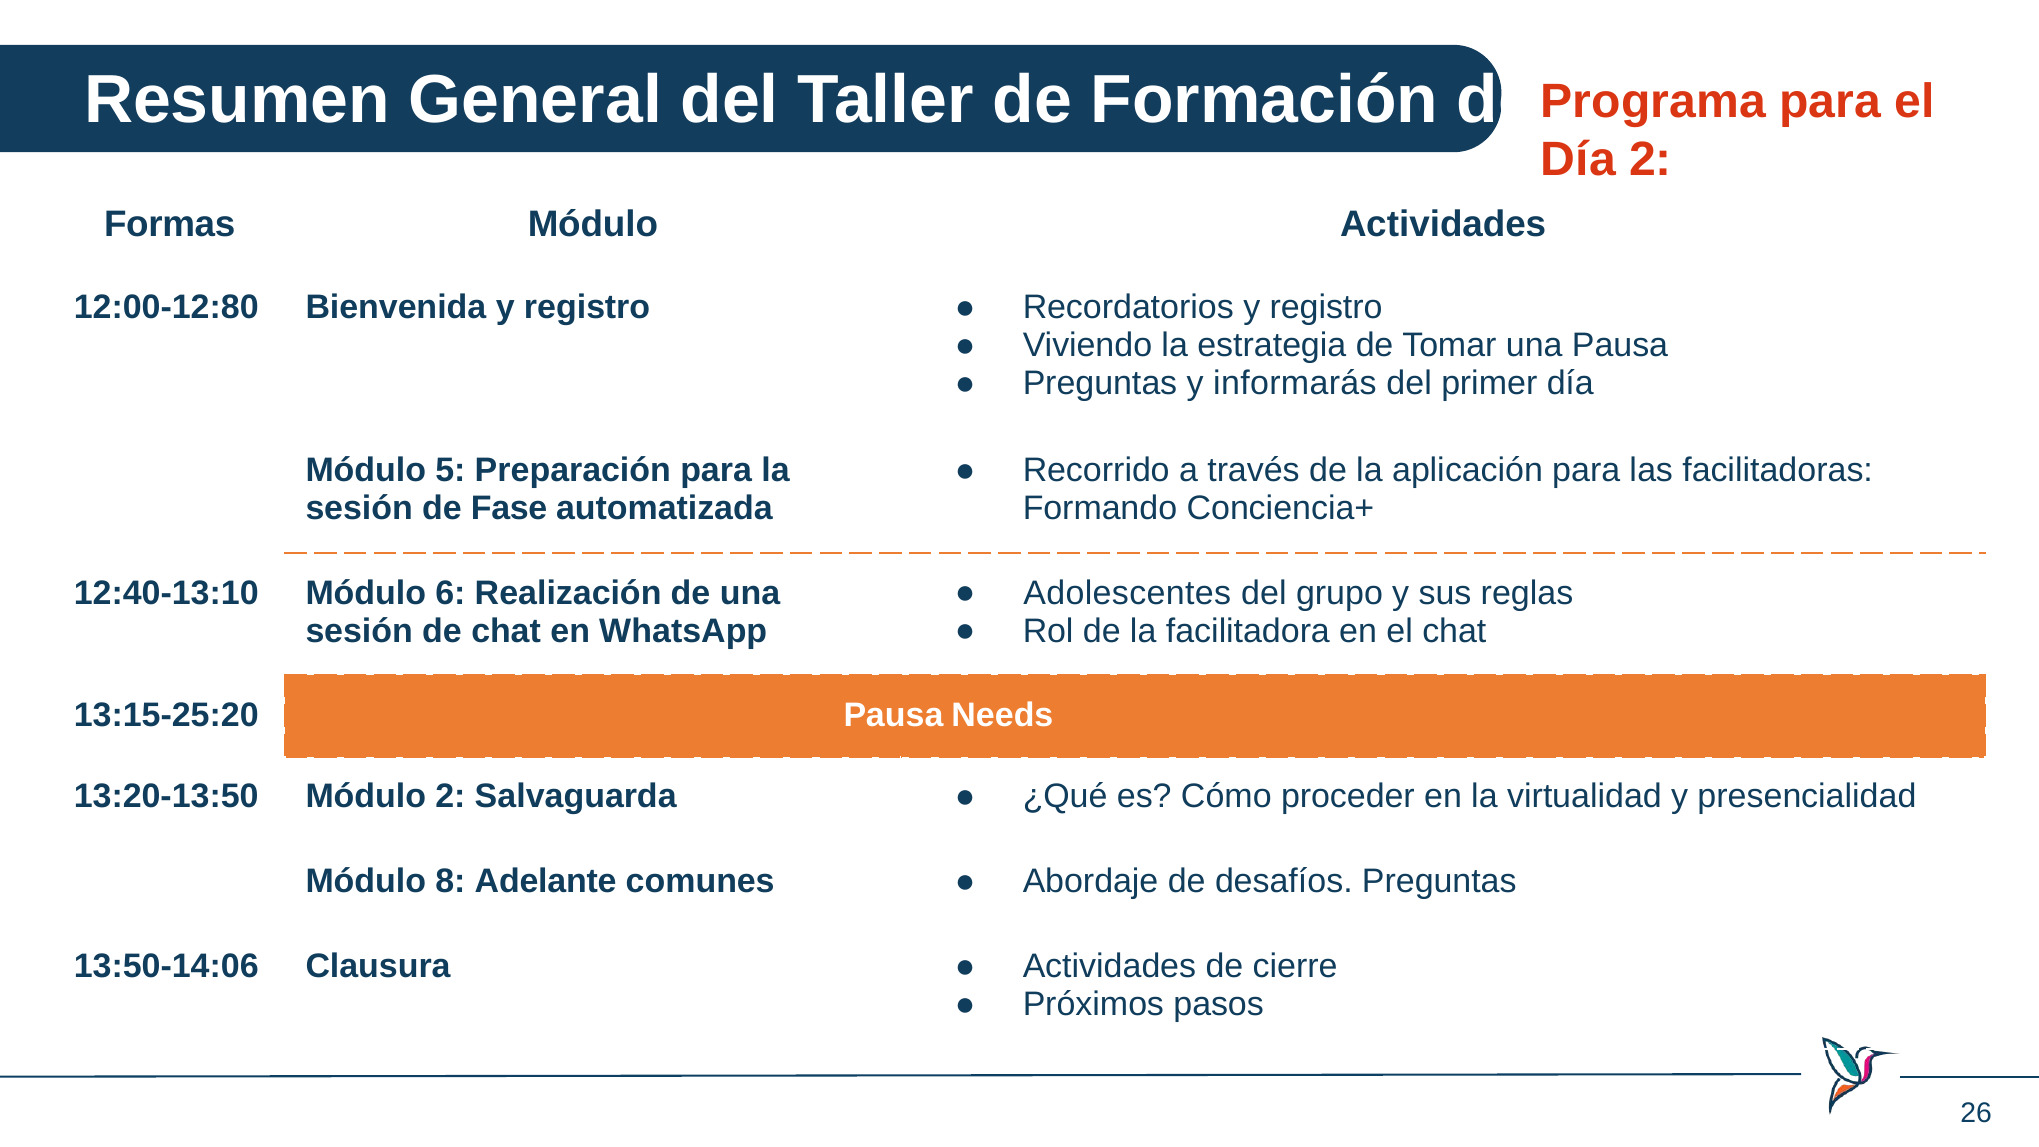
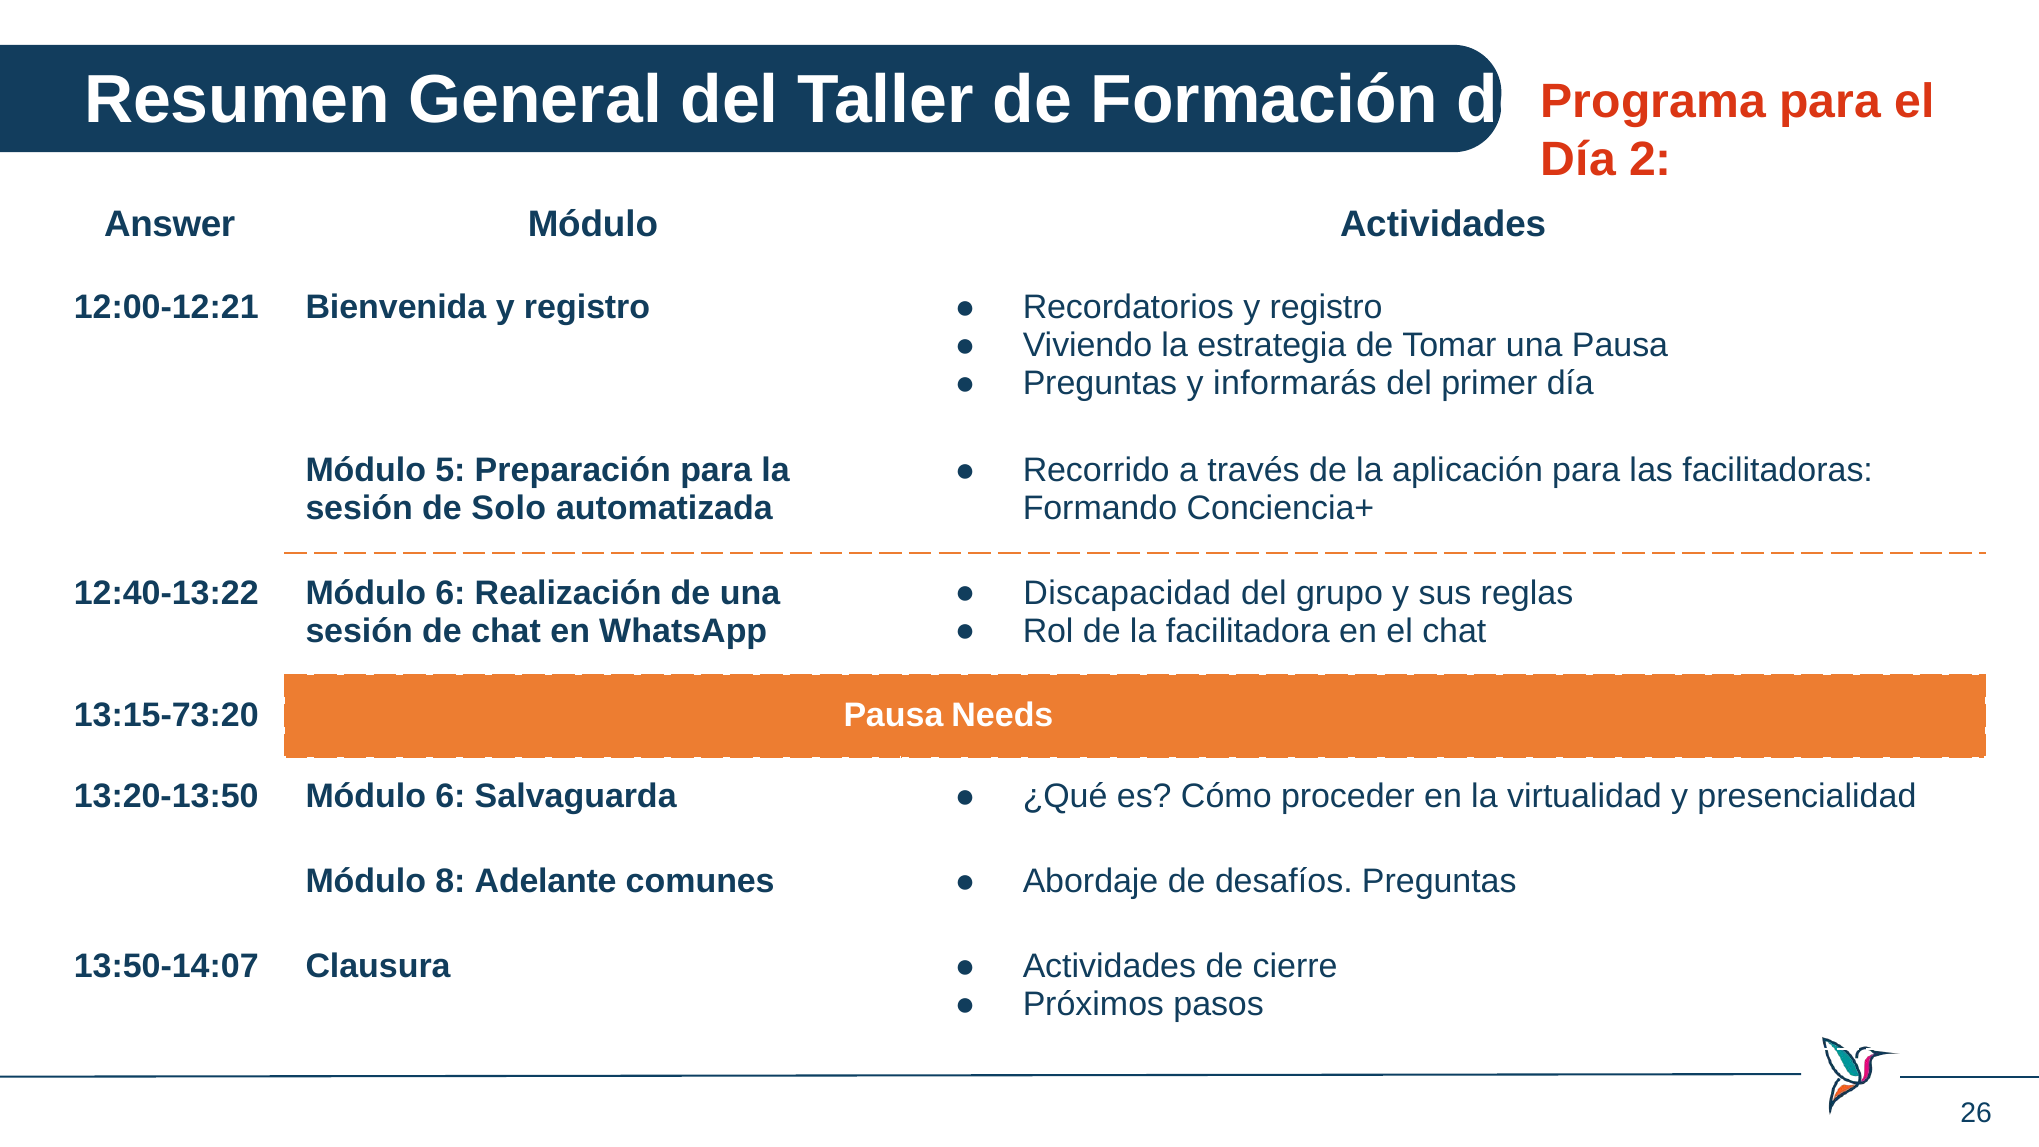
Formas: Formas -> Answer (170, 224)
12:00-12:80: 12:00-12:80 -> 12:00-12:21 (166, 308)
Fase: Fase -> Solo (509, 509)
12:40-13:10: 12:40-13:10 -> 12:40-13:22 (166, 593)
Adolescentes: Adolescentes -> Discapacidad (1127, 593)
13:15-25:20: 13:15-25:20 -> 13:15-73:20 (166, 715)
13:20-13:50 Módulo 2: 2 -> 6 (450, 797)
13:50-14:06: 13:50-14:06 -> 13:50-14:07 (166, 966)
